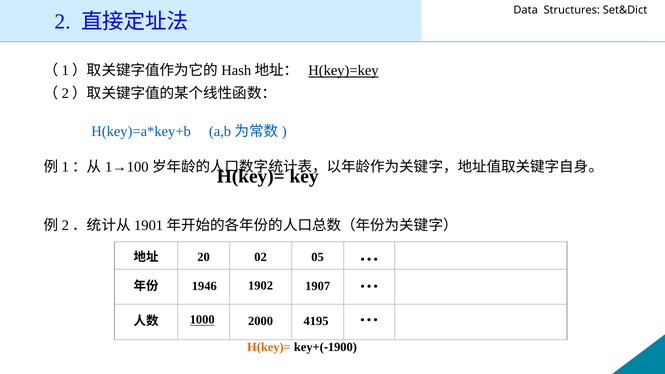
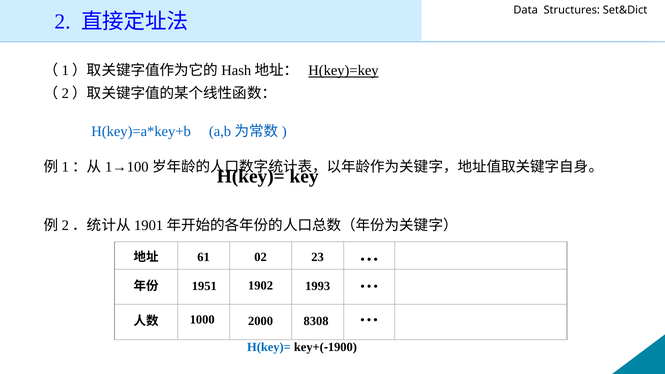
20: 20 -> 61 (204, 257)
05: 05 -> 23 (318, 257)
1946: 1946 -> 1951 (204, 286)
1907: 1907 -> 1993 (318, 286)
1000 underline: present -> none (202, 320)
4195: 4195 -> 8308 (316, 321)
H(key)= colour: orange -> blue (269, 347)
